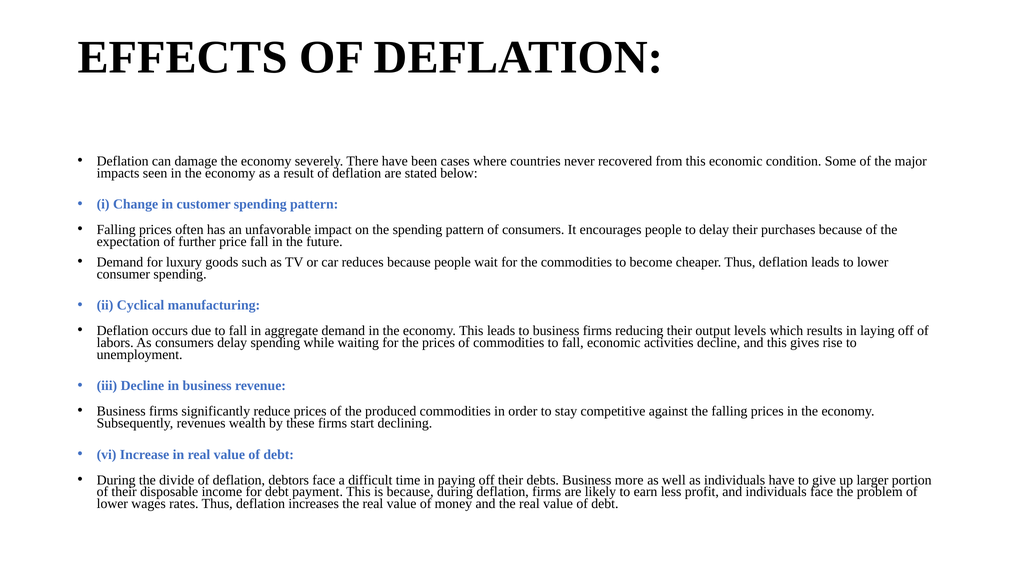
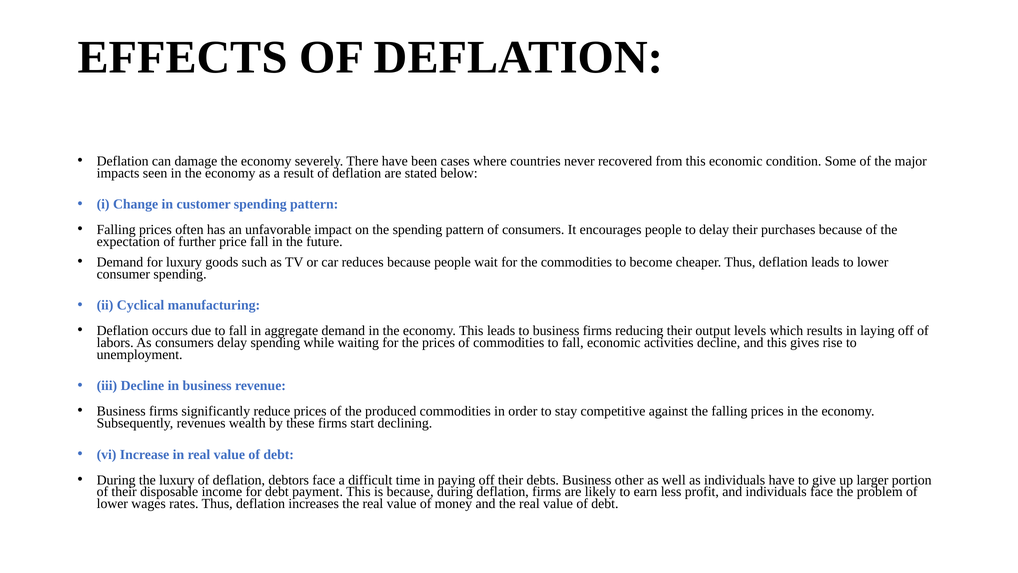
the divide: divide -> luxury (177, 480)
more: more -> other (629, 480)
